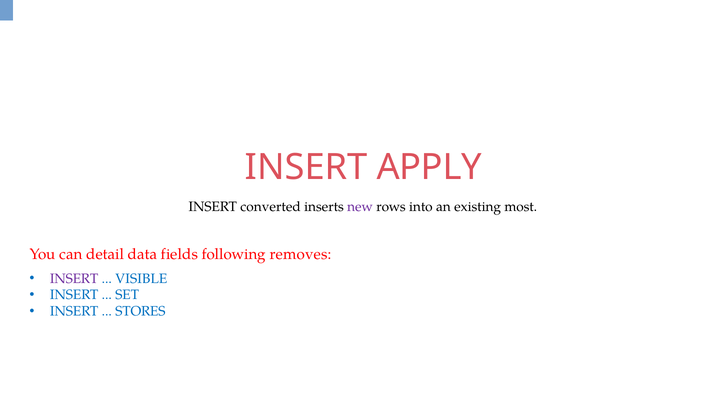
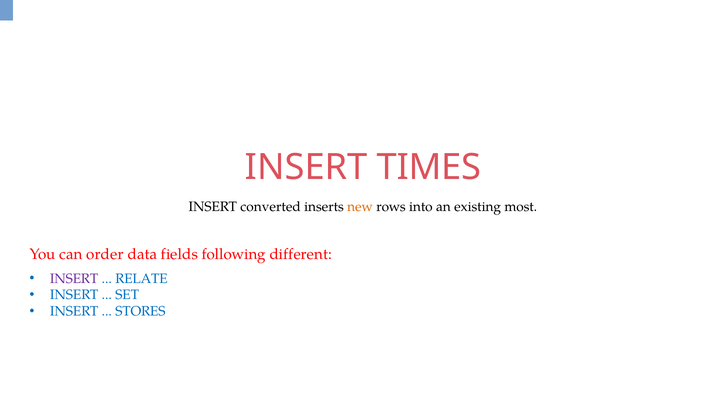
APPLY: APPLY -> TIMES (429, 168)
new colour: purple -> orange (360, 207)
detail: detail -> order (105, 255)
removes: removes -> different (301, 255)
VISIBLE: VISIBLE -> RELATE (141, 279)
